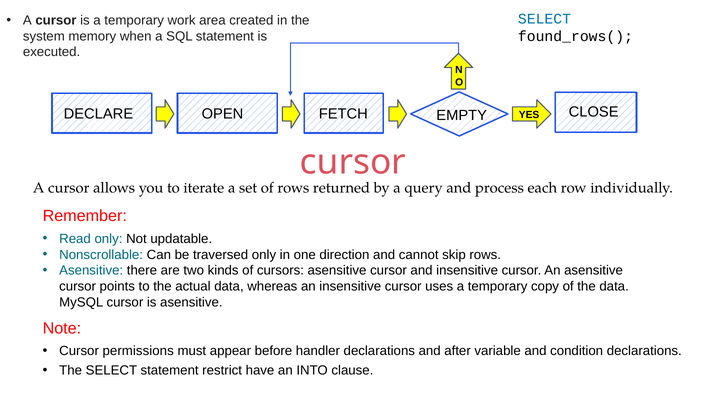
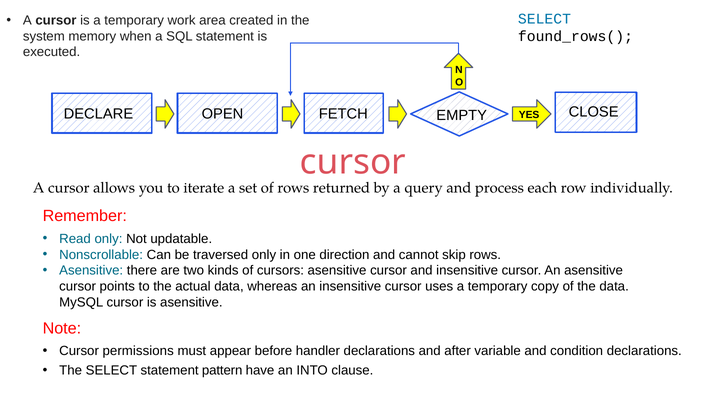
restrict: restrict -> pattern (222, 371)
